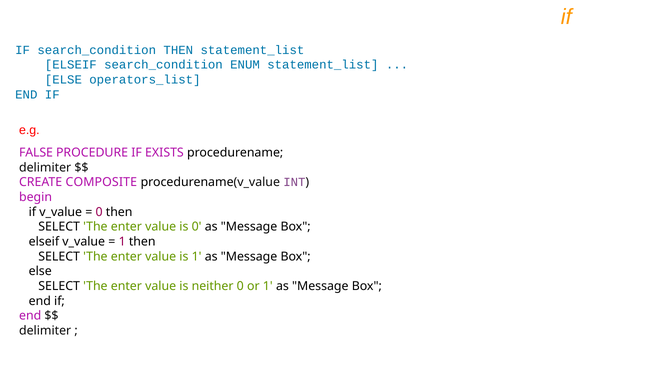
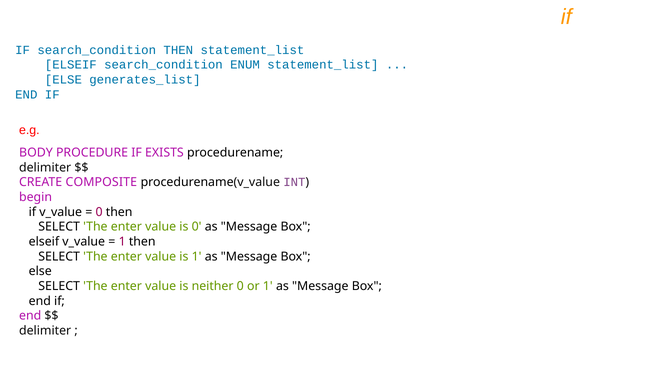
operators_list: operators_list -> generates_list (145, 80)
FALSE: FALSE -> BODY (36, 152)
